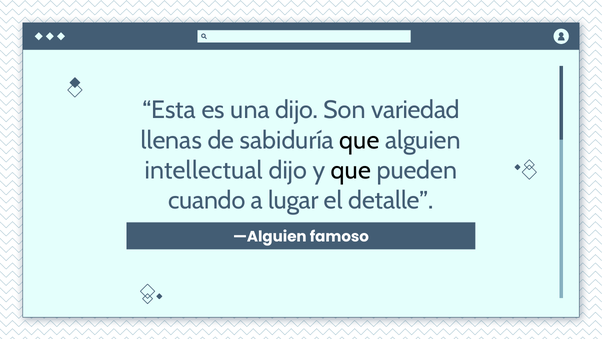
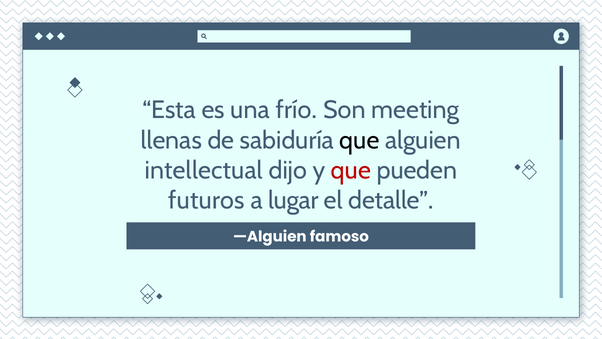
una dijo: dijo -> frío (296, 110)
variedad: variedad -> meeting (415, 110)
que colour: black -> red (351, 170)
cuando: cuando -> futuros (207, 200)
